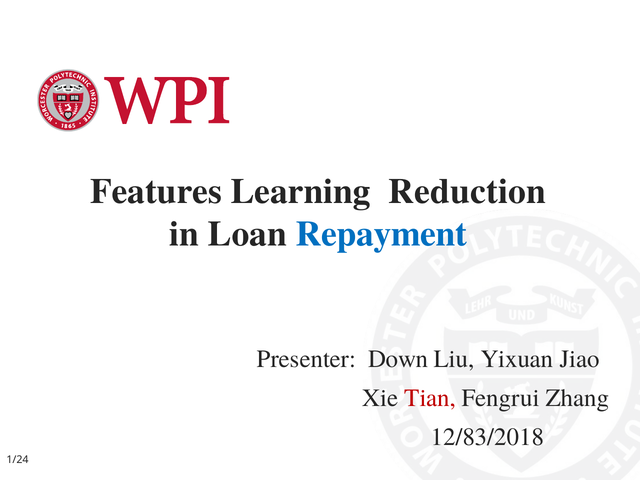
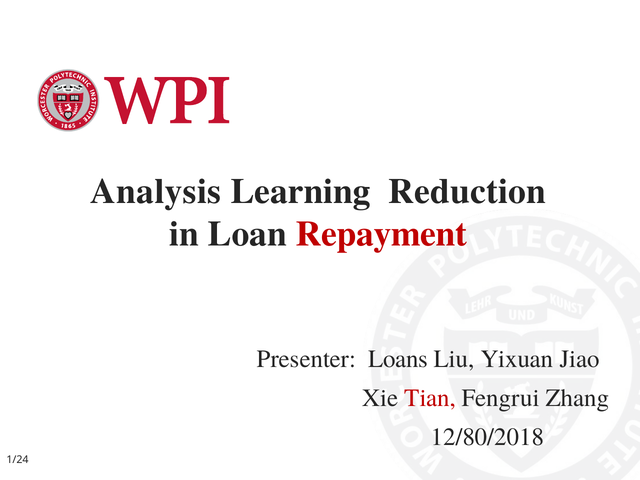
Features: Features -> Analysis (156, 191)
Repayment colour: blue -> red (381, 234)
Down: Down -> Loans (398, 359)
12/83/2018: 12/83/2018 -> 12/80/2018 (487, 437)
